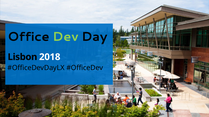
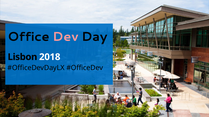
Dev colour: light green -> pink (65, 37)
